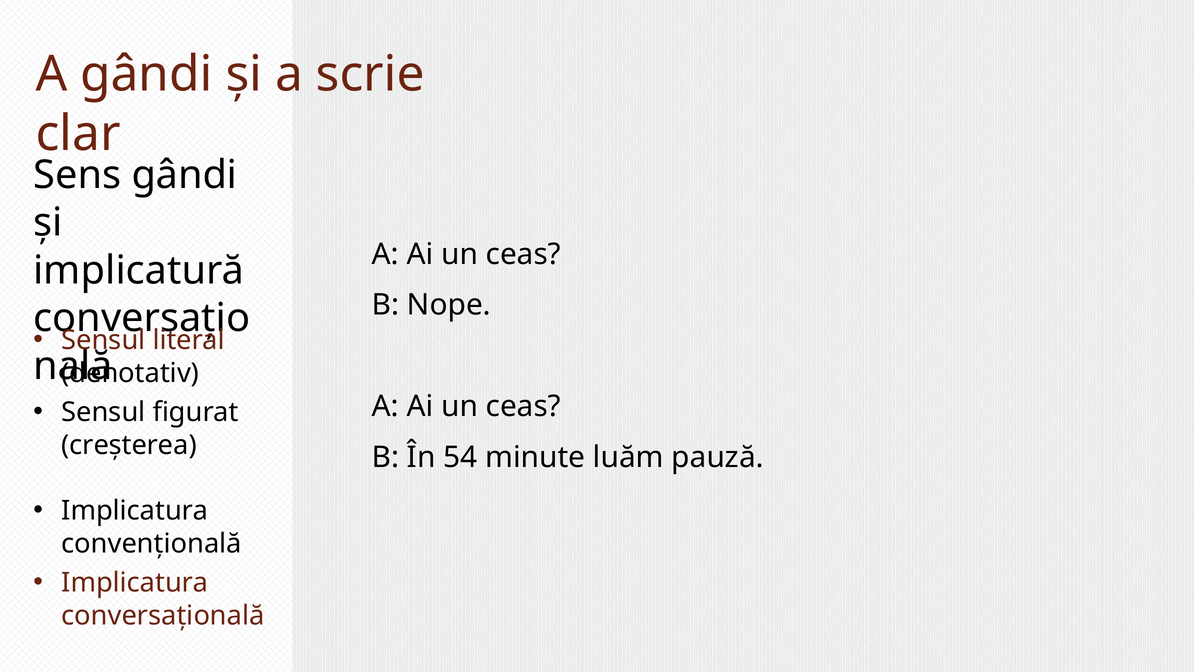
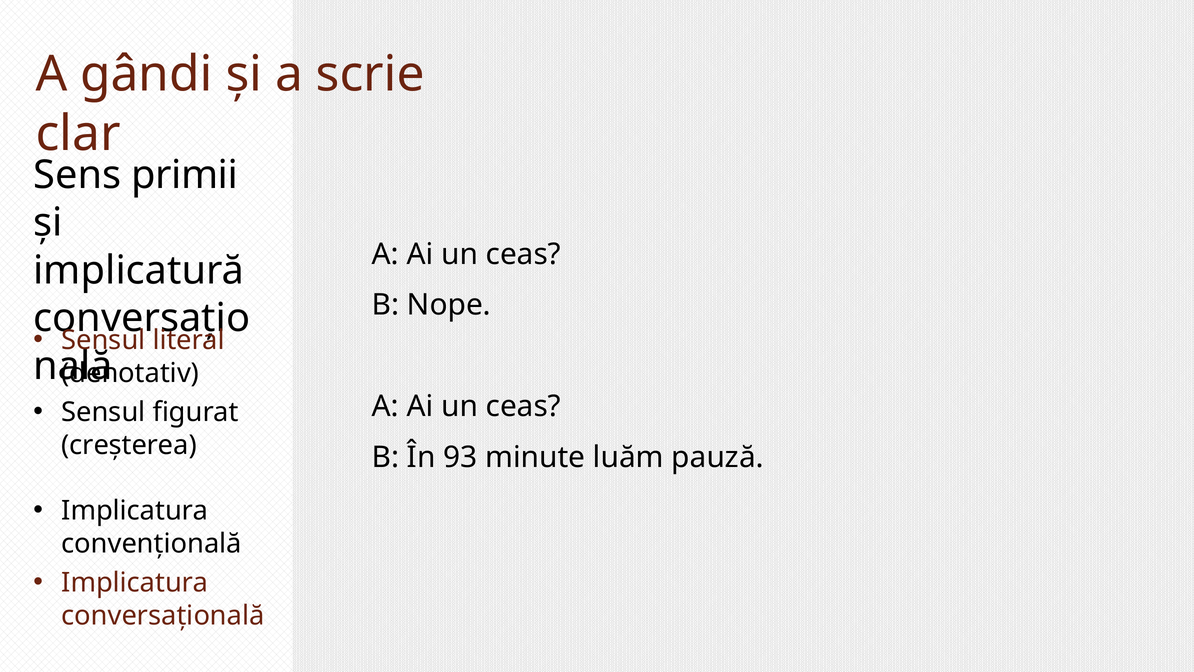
Sens gândi: gândi -> primii (185, 175)
54: 54 -> 93 (460, 457)
